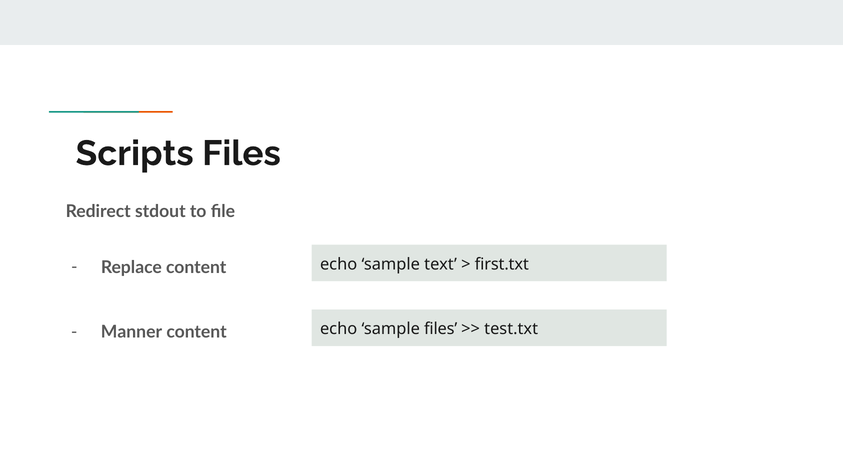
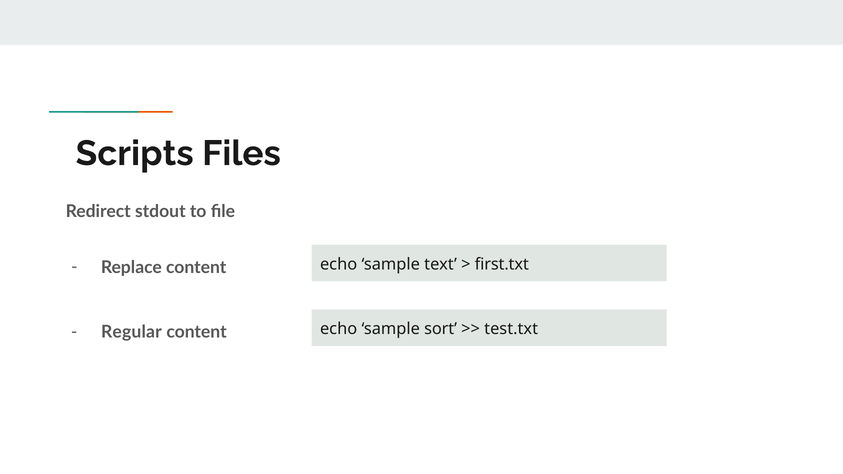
sample files: files -> sort (441, 329)
Manner: Manner -> Regular (131, 332)
